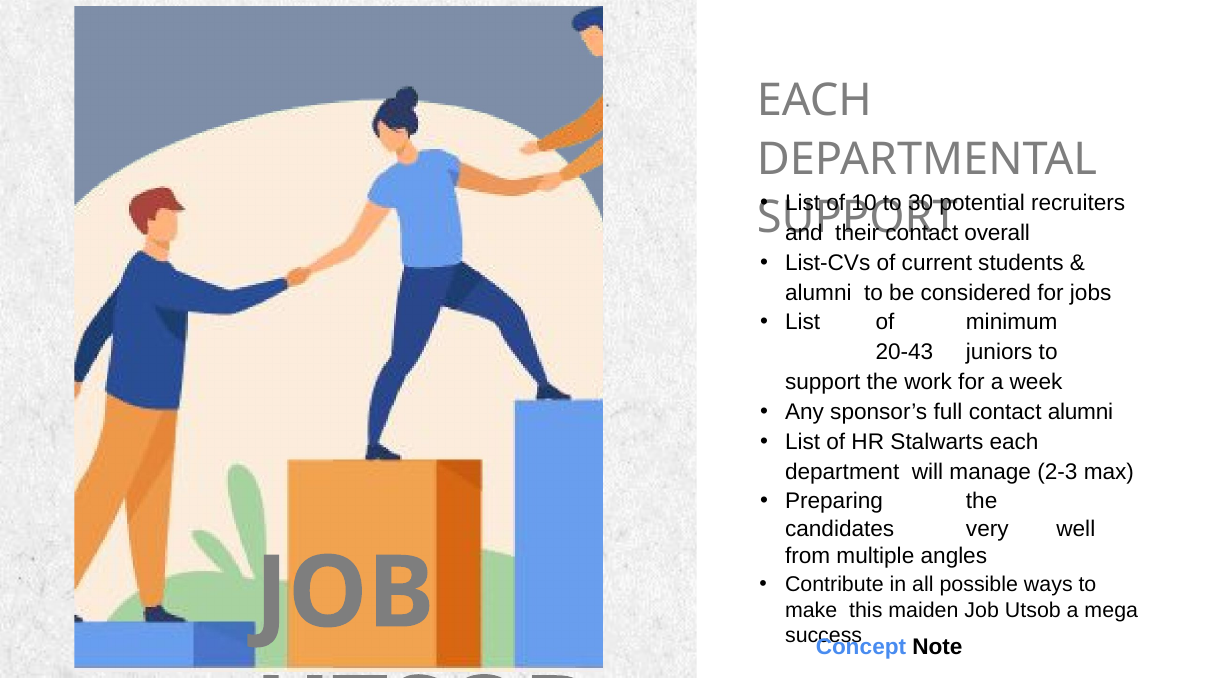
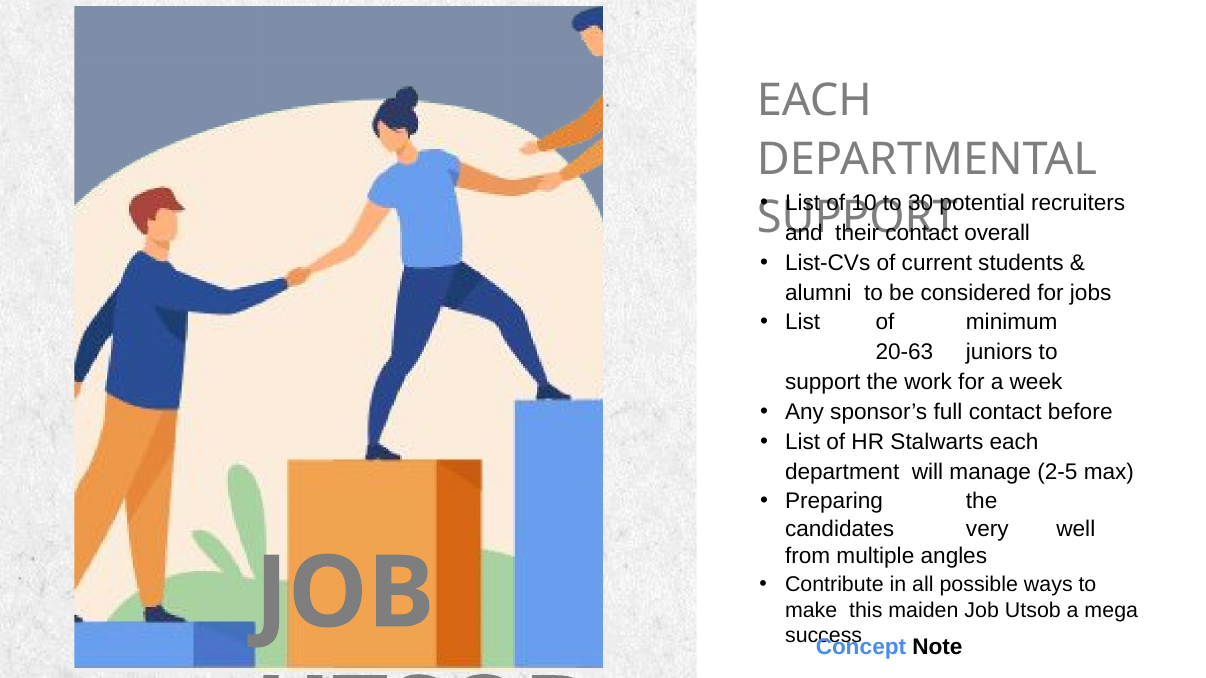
20-43: 20-43 -> 20-63 (904, 353)
contact alumni: alumni -> before (1080, 412)
2-3: 2-3 -> 2-5 (1057, 472)
